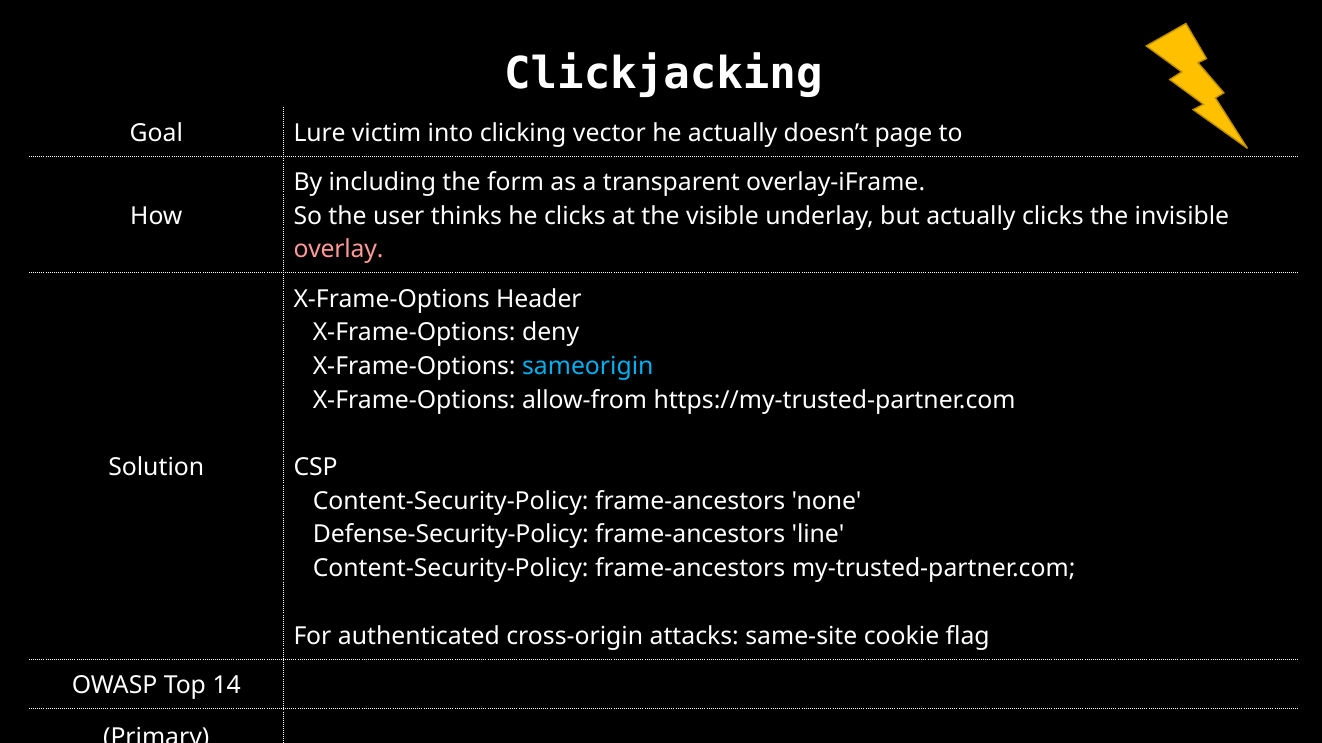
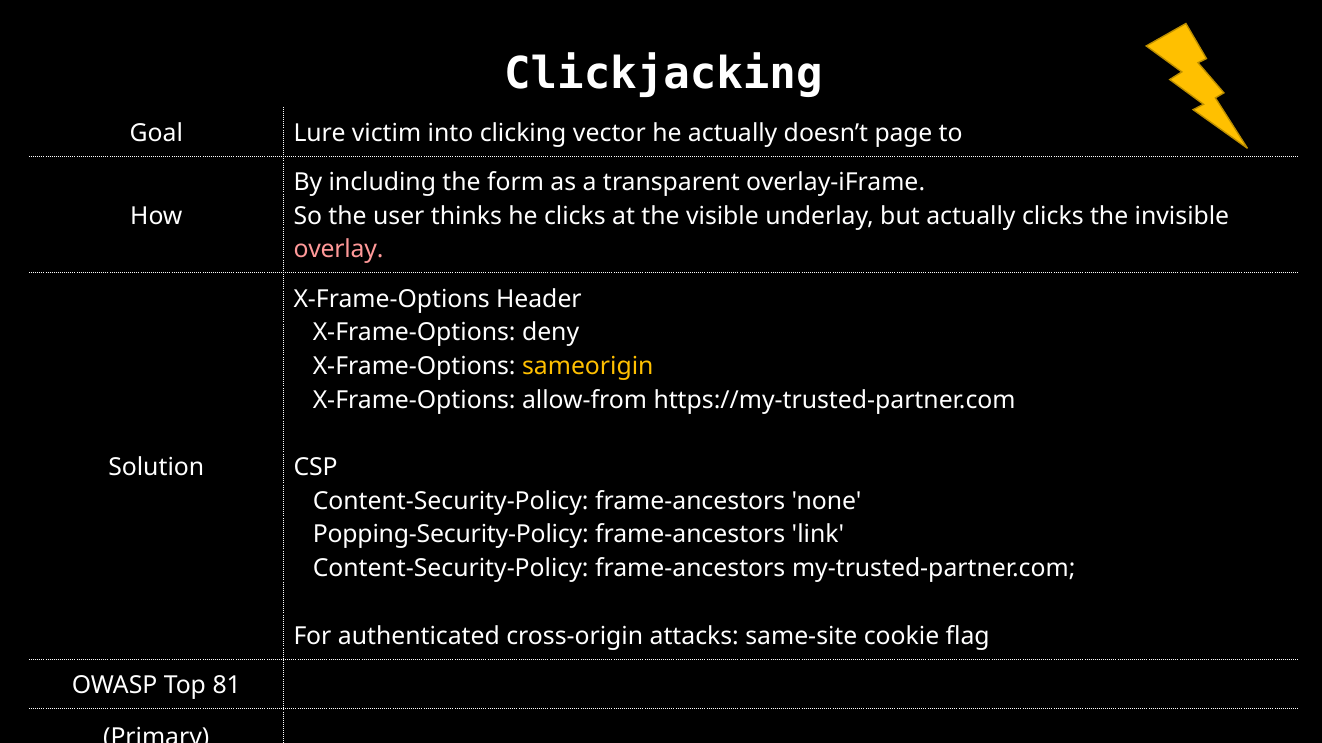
sameorigin colour: light blue -> yellow (588, 367)
Defense-Security-Policy: Defense-Security-Policy -> Popping-Security-Policy (451, 535)
line: line -> link (818, 535)
14: 14 -> 81 (227, 686)
